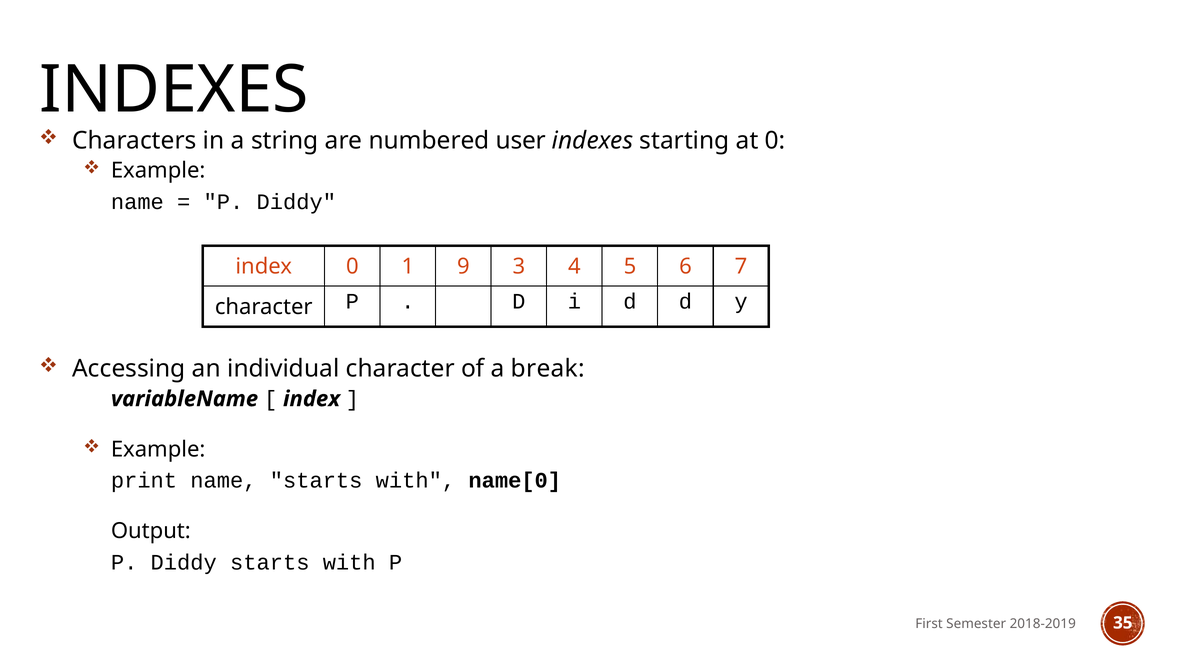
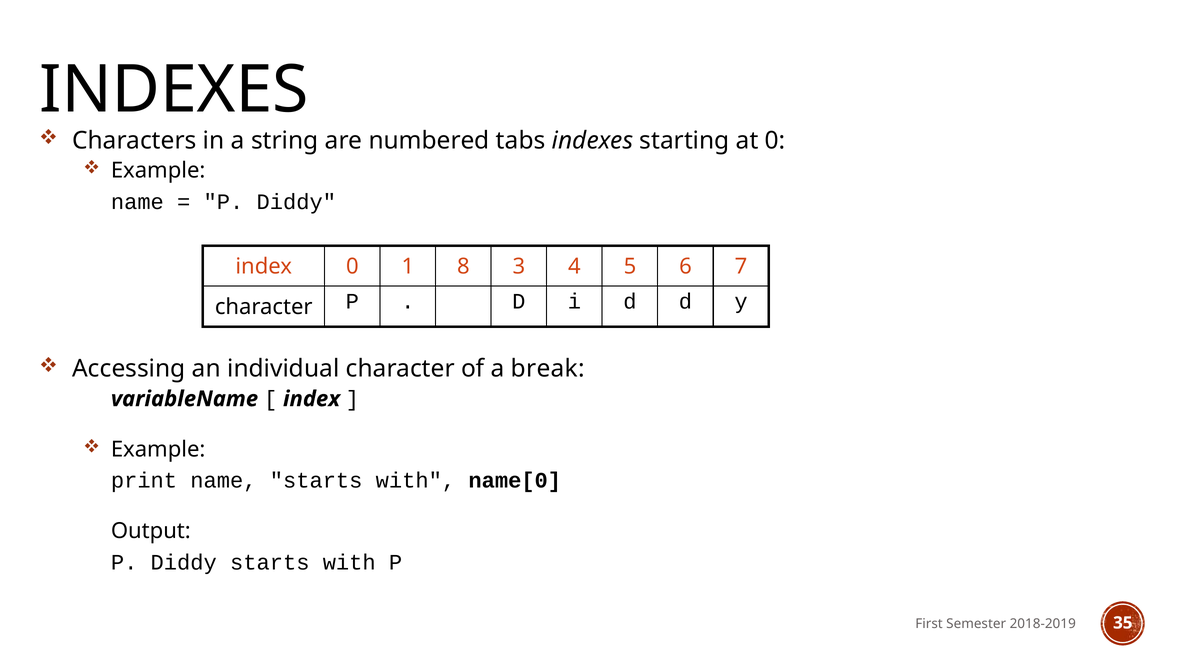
user: user -> tabs (521, 141)
9: 9 -> 8 (463, 266)
